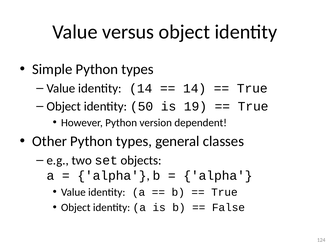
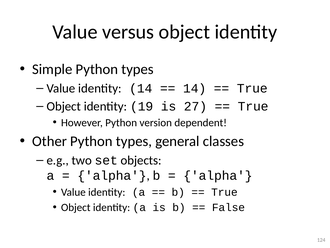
50: 50 -> 19 (142, 106)
19: 19 -> 27 (195, 106)
